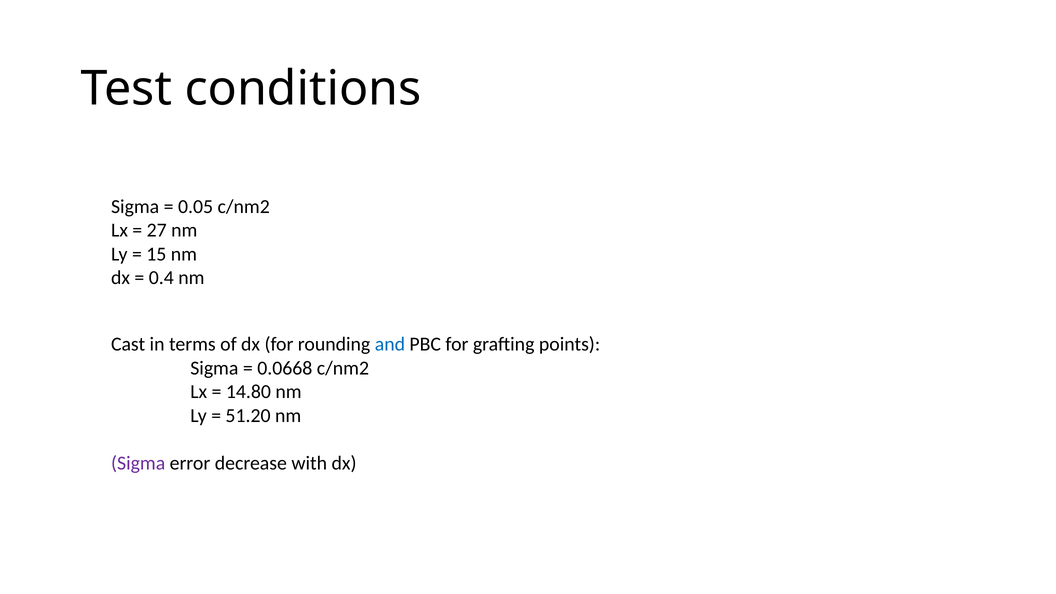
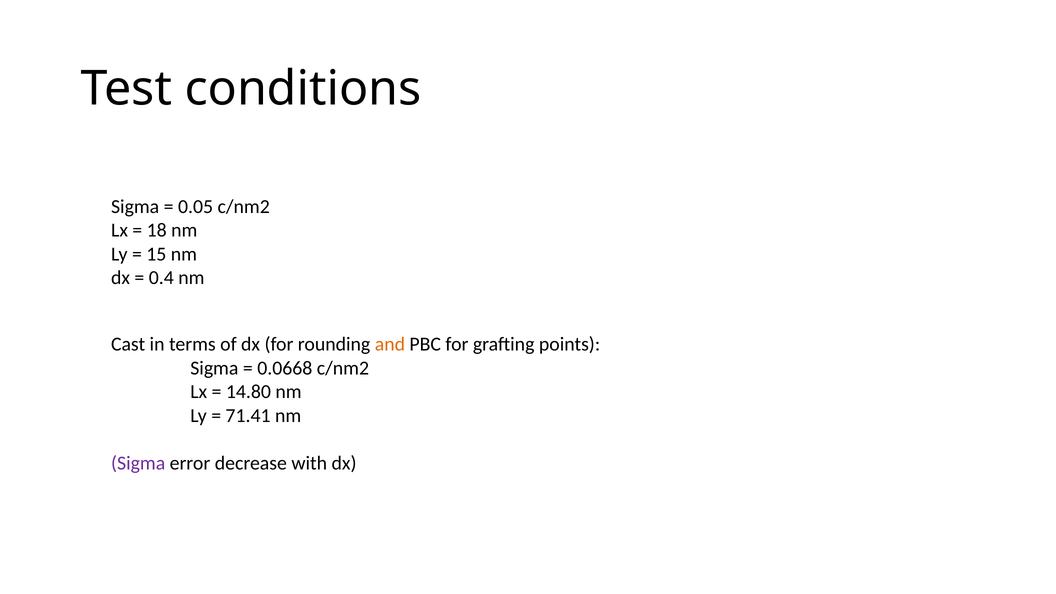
27: 27 -> 18 (157, 230)
and colour: blue -> orange (390, 344)
51.20: 51.20 -> 71.41 (248, 416)
